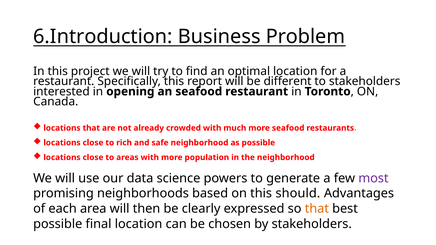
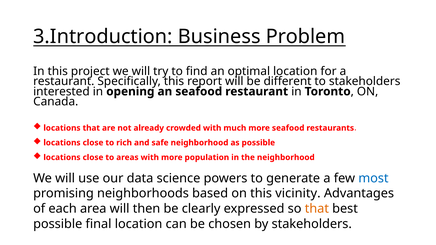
6.Introduction: 6.Introduction -> 3.Introduction (103, 37)
most colour: purple -> blue (373, 178)
should: should -> vicinity (298, 194)
